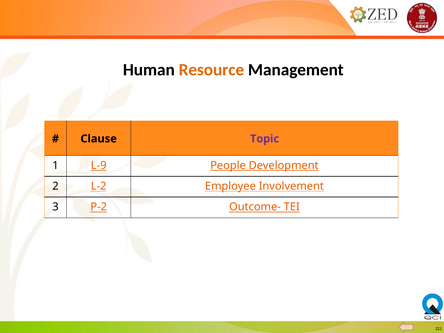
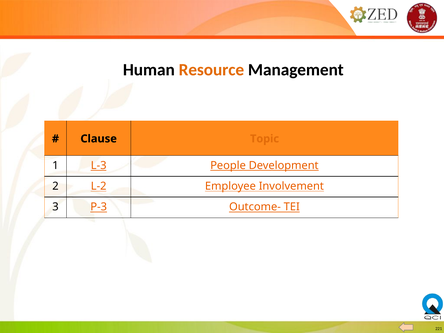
Topic colour: purple -> orange (265, 139)
L-9: L-9 -> L-3 (99, 165)
P-2: P-2 -> P-3 (99, 207)
